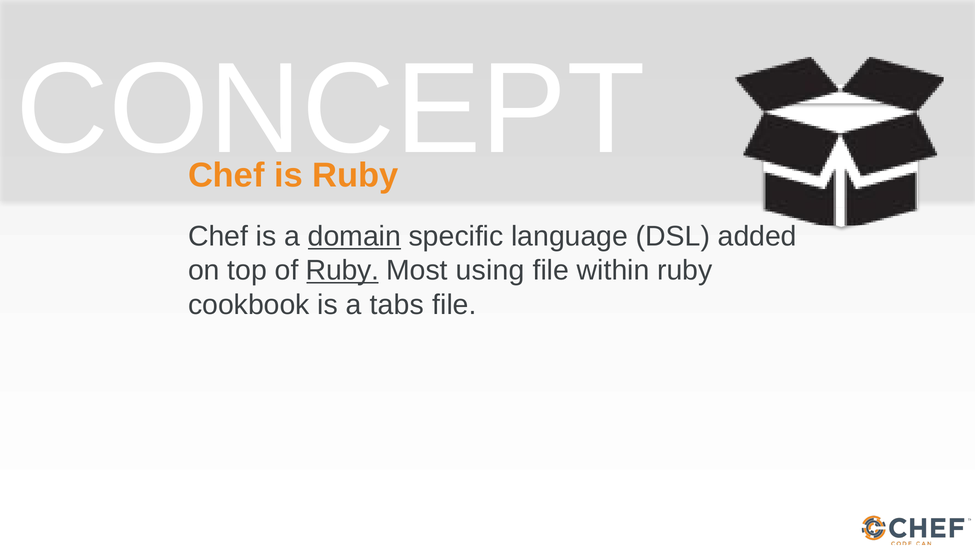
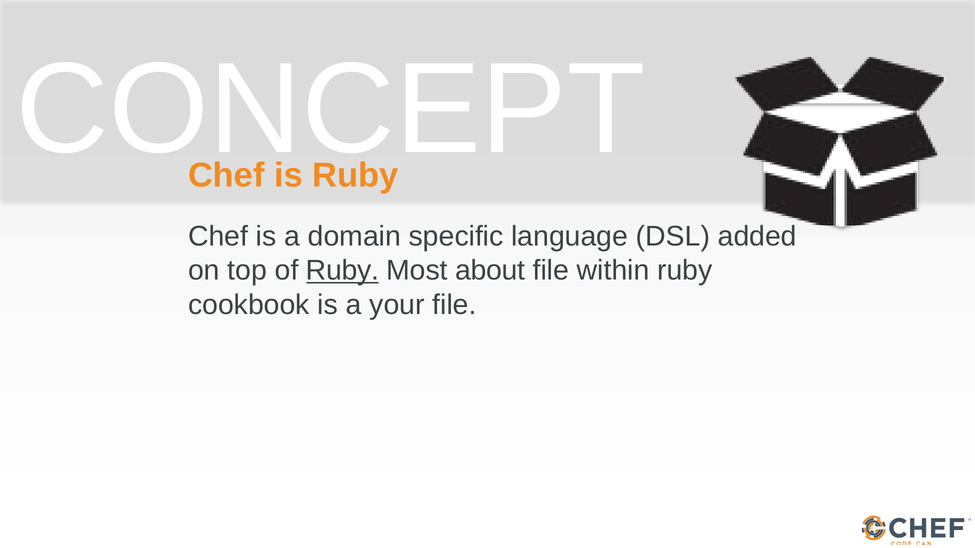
domain underline: present -> none (354, 237)
using: using -> about (490, 271)
tabs: tabs -> your (397, 305)
